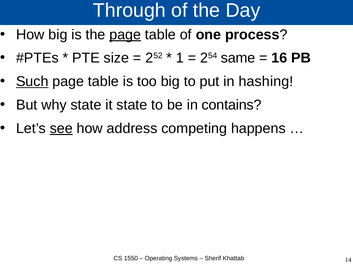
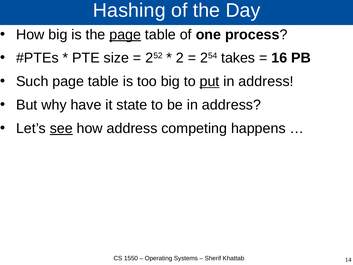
Through: Through -> Hashing (129, 11)
1: 1 -> 2 (180, 58)
same: same -> takes (238, 58)
Such underline: present -> none (32, 81)
put underline: none -> present (209, 81)
hashing: hashing -> address (266, 81)
why state: state -> have (86, 105)
be in contains: contains -> address (231, 105)
